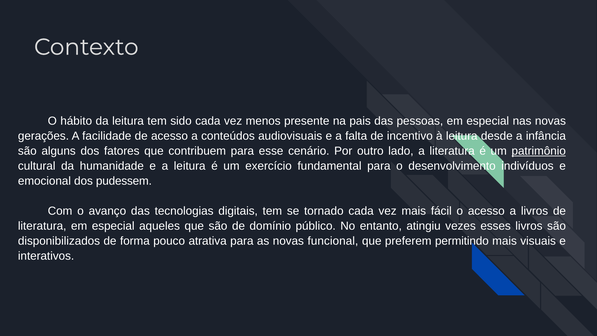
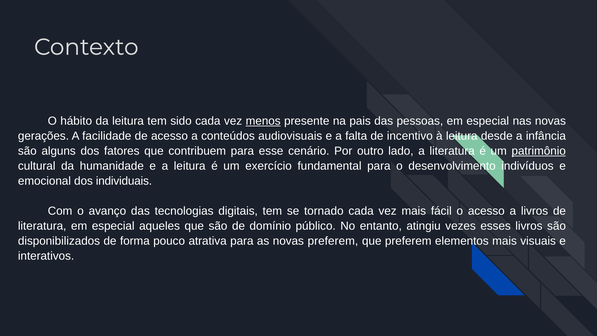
menos underline: none -> present (263, 121)
pudessem: pudessem -> individuais (124, 181)
novas funcional: funcional -> preferem (333, 241)
permitindo: permitindo -> elementos (462, 241)
